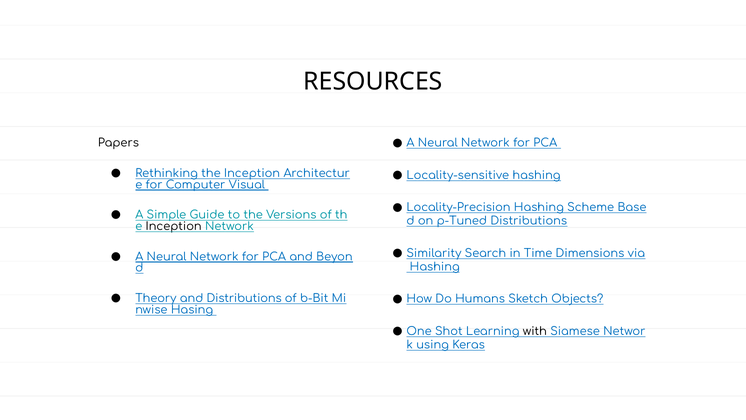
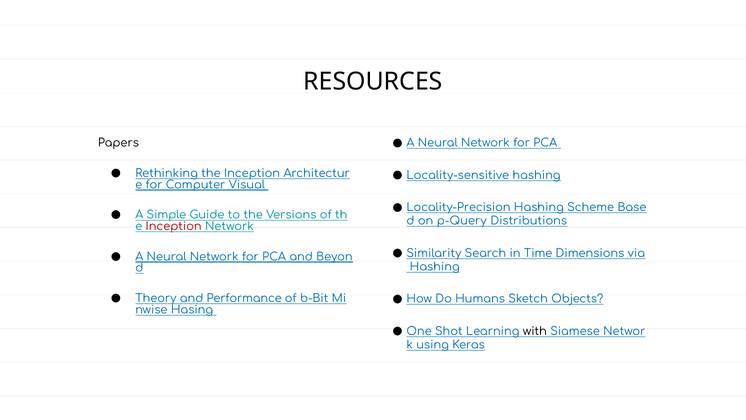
p-Tuned: p-Tuned -> p-Query (462, 221)
Inception colour: black -> red (174, 226)
and Distributions: Distributions -> Performance (244, 298)
